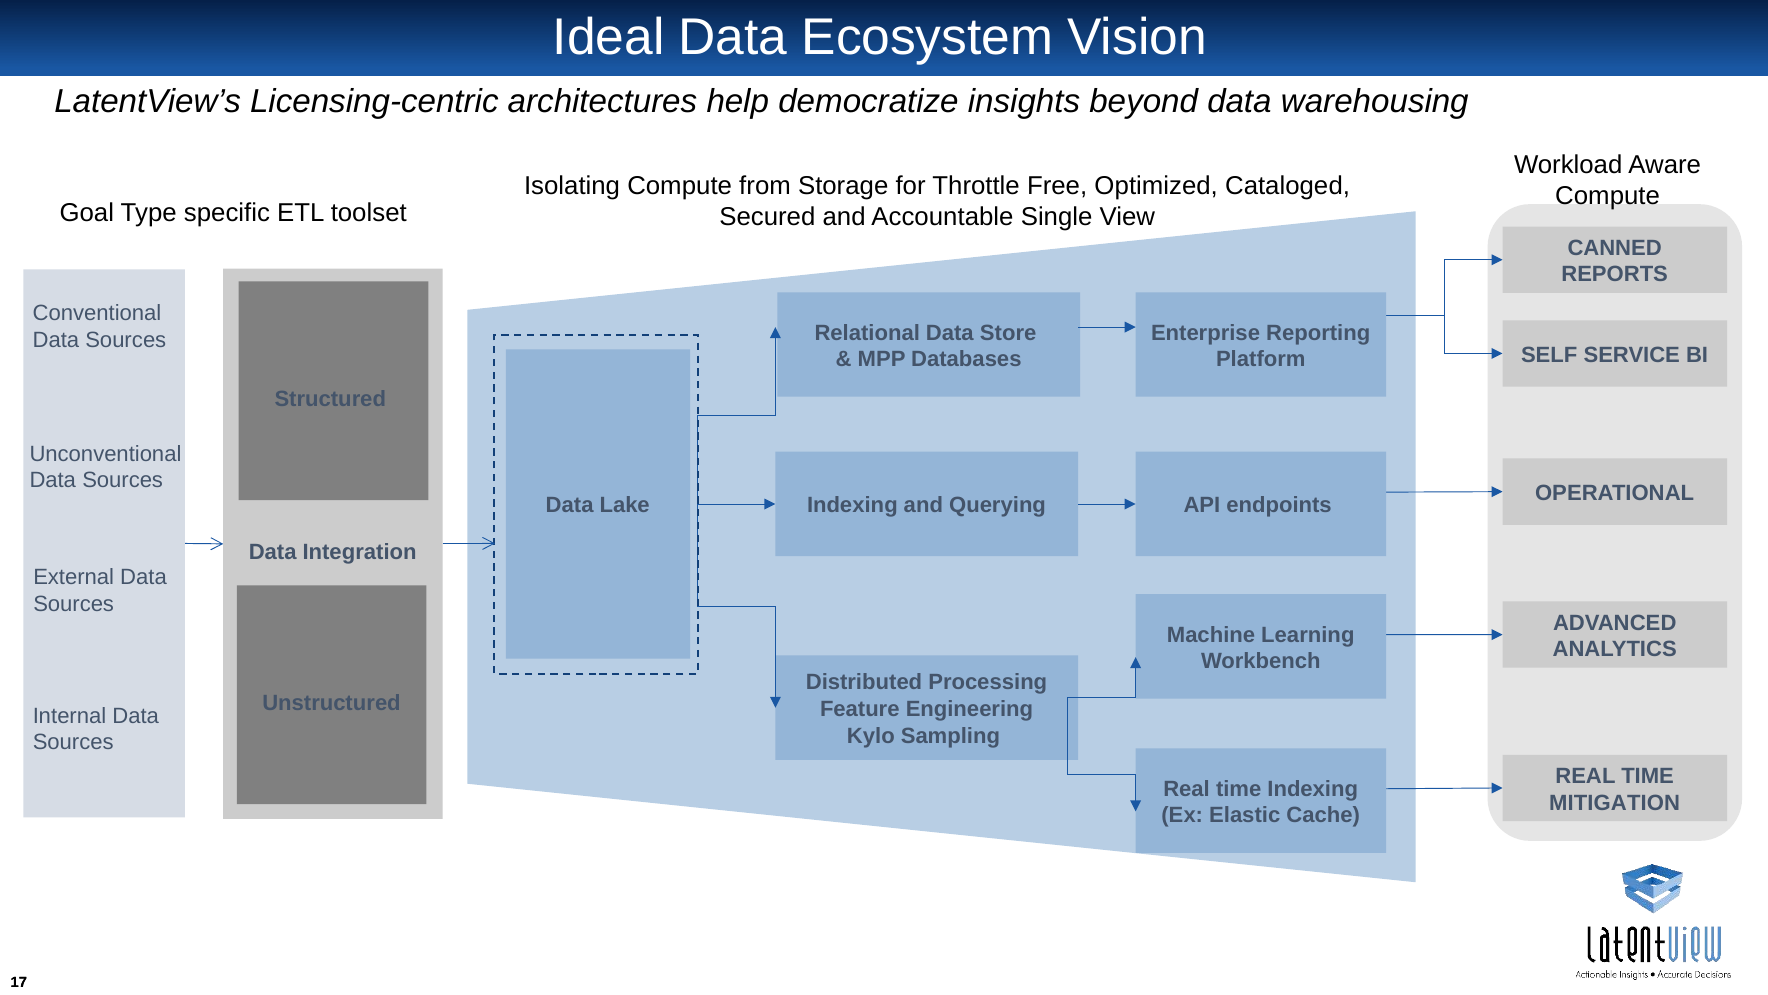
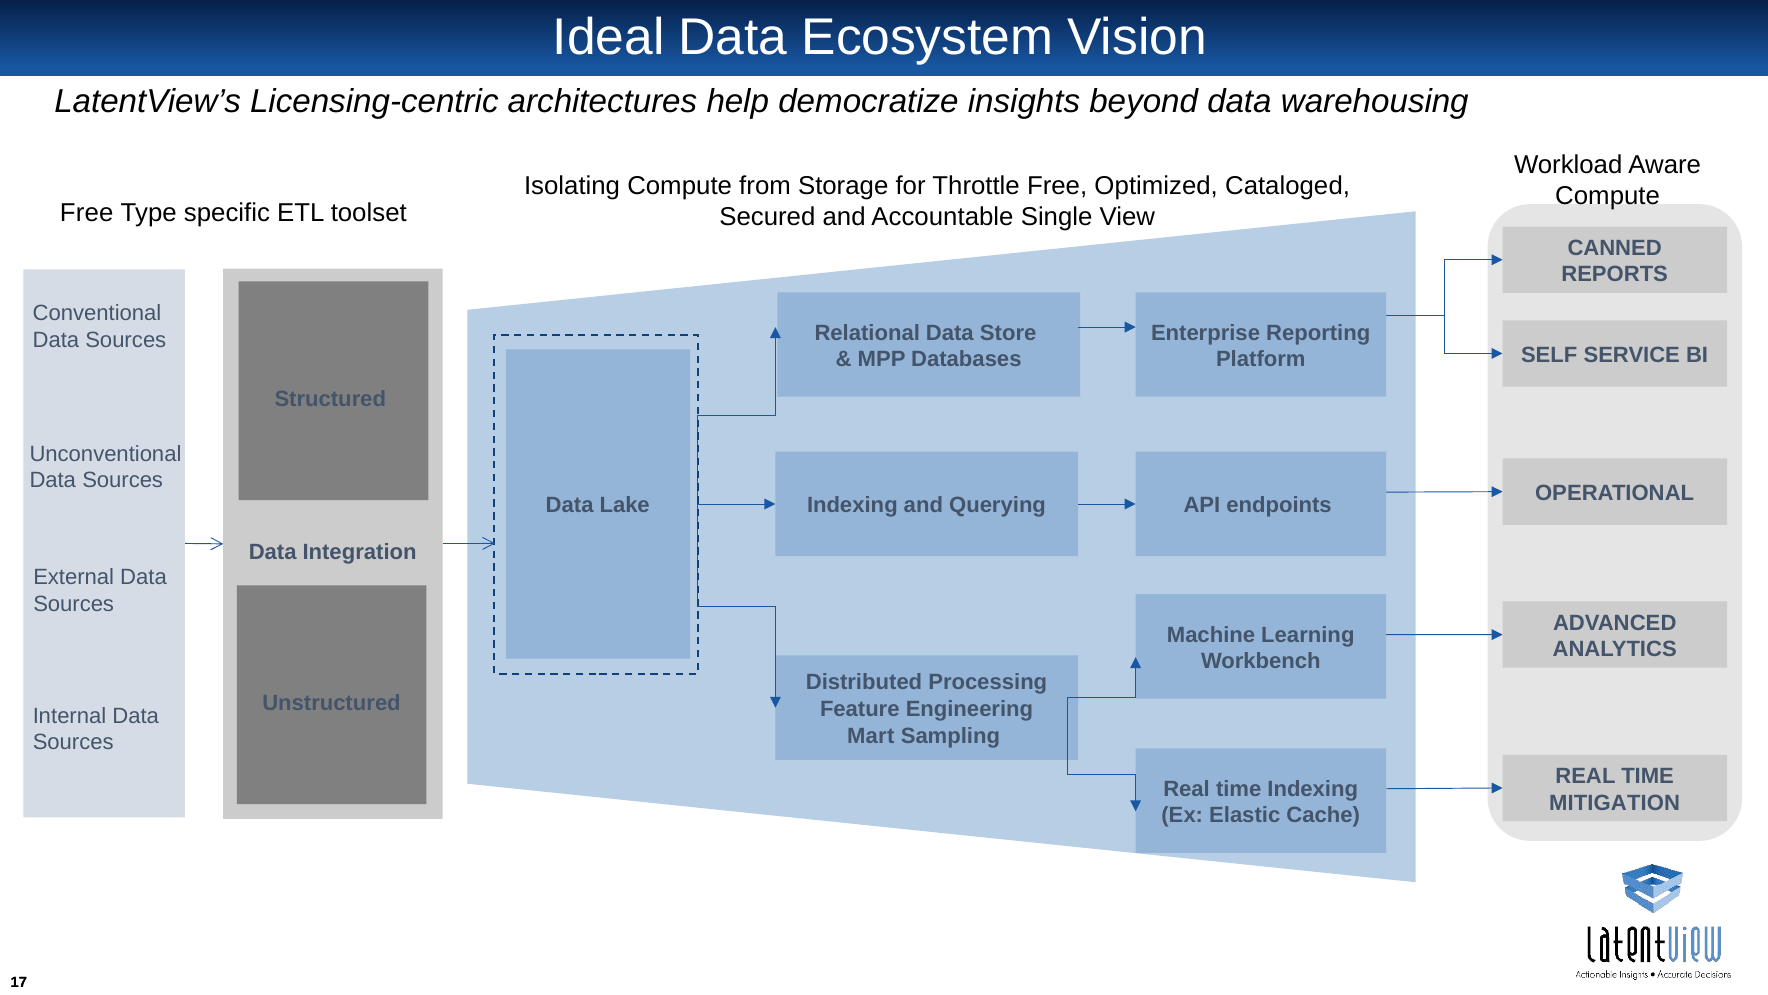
Goal: Goal -> Free (87, 213)
Kylo: Kylo -> Mart (871, 735)
